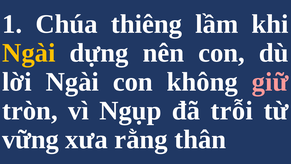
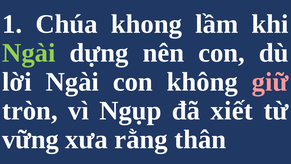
thiêng: thiêng -> khong (147, 24)
Ngài colour: yellow -> light green (29, 53)
trỗi: trỗi -> xiết (232, 110)
